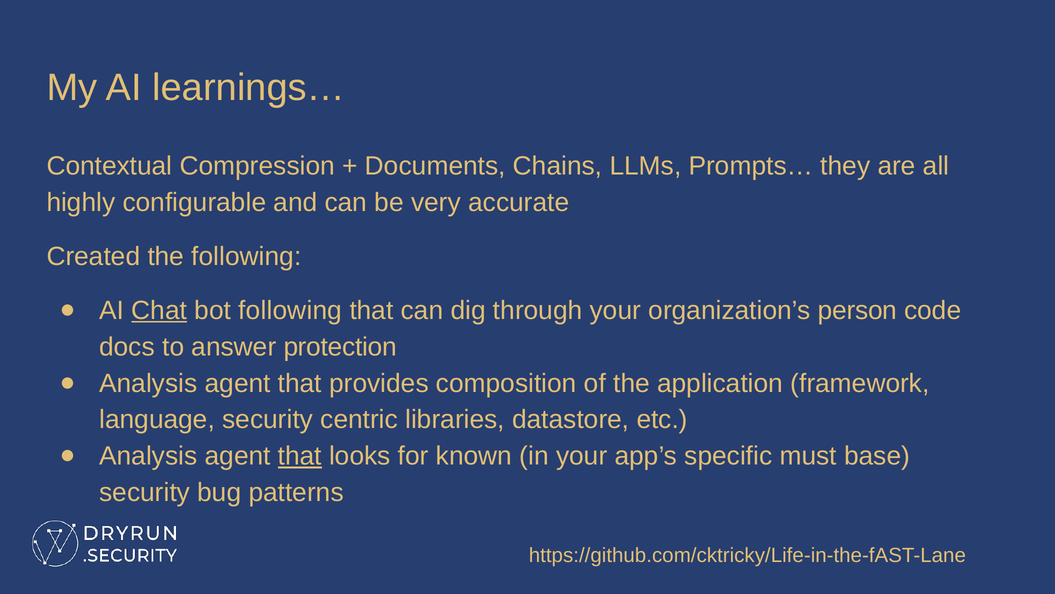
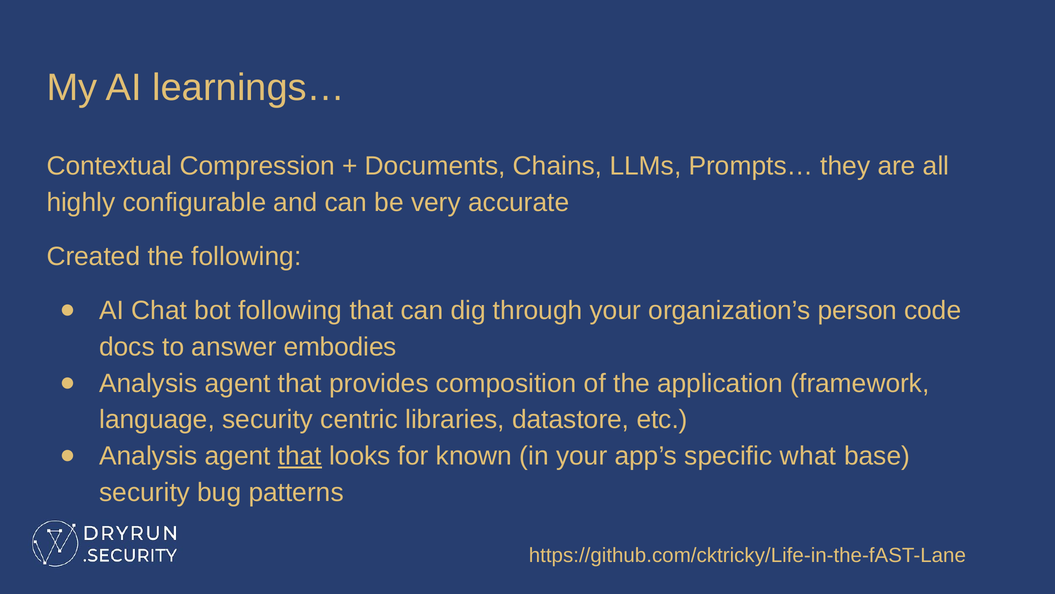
Chat underline: present -> none (159, 310)
protection: protection -> embodies (340, 347)
must: must -> what (808, 456)
